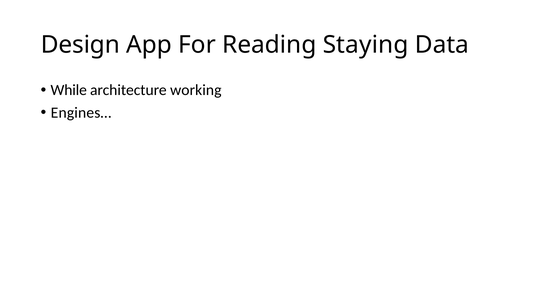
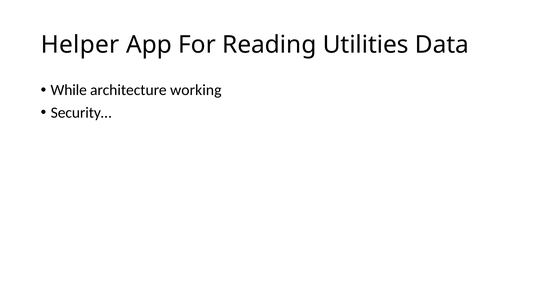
Design: Design -> Helper (80, 45)
Staying: Staying -> Utilities (366, 45)
Engines…: Engines… -> Security… (81, 113)
